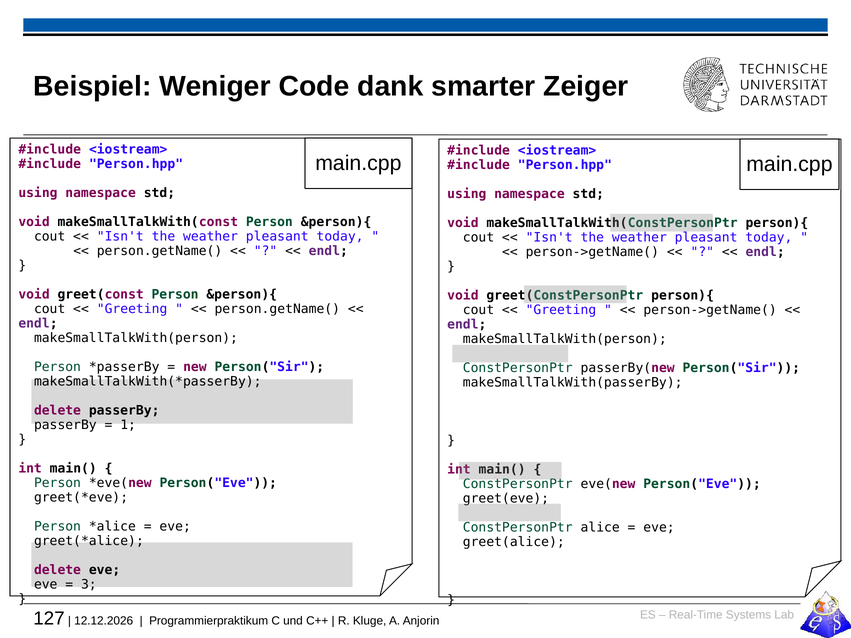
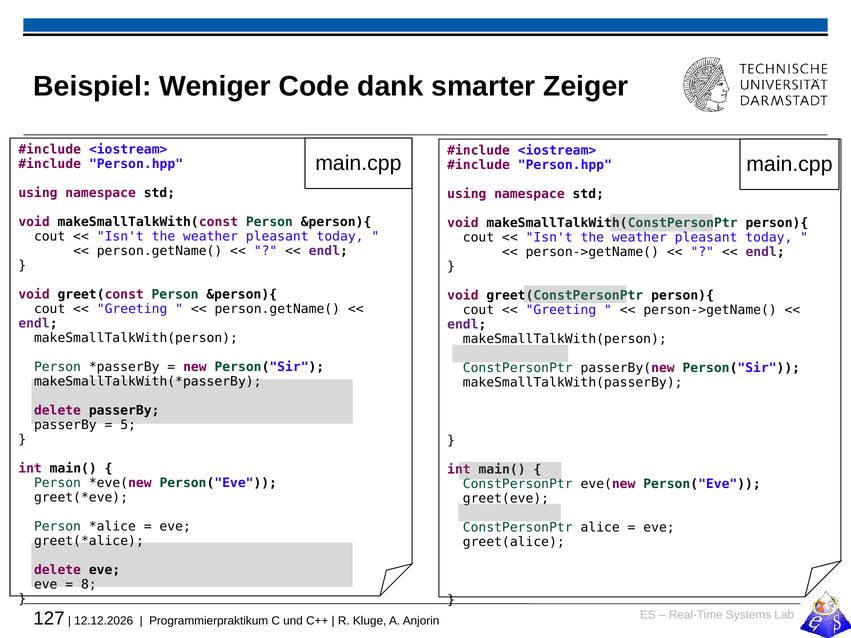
1: 1 -> 5 (128, 425)
3: 3 -> 8 (89, 585)
